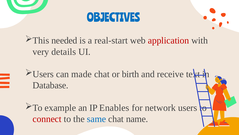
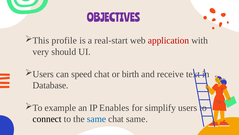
OBJECTIVES colour: blue -> purple (113, 18)
needed: needed -> profile (64, 40)
details: details -> should (64, 52)
made: made -> speed (82, 74)
network: network -> simplify (160, 107)
connect colour: red -> black (47, 119)
chat name: name -> same (137, 119)
